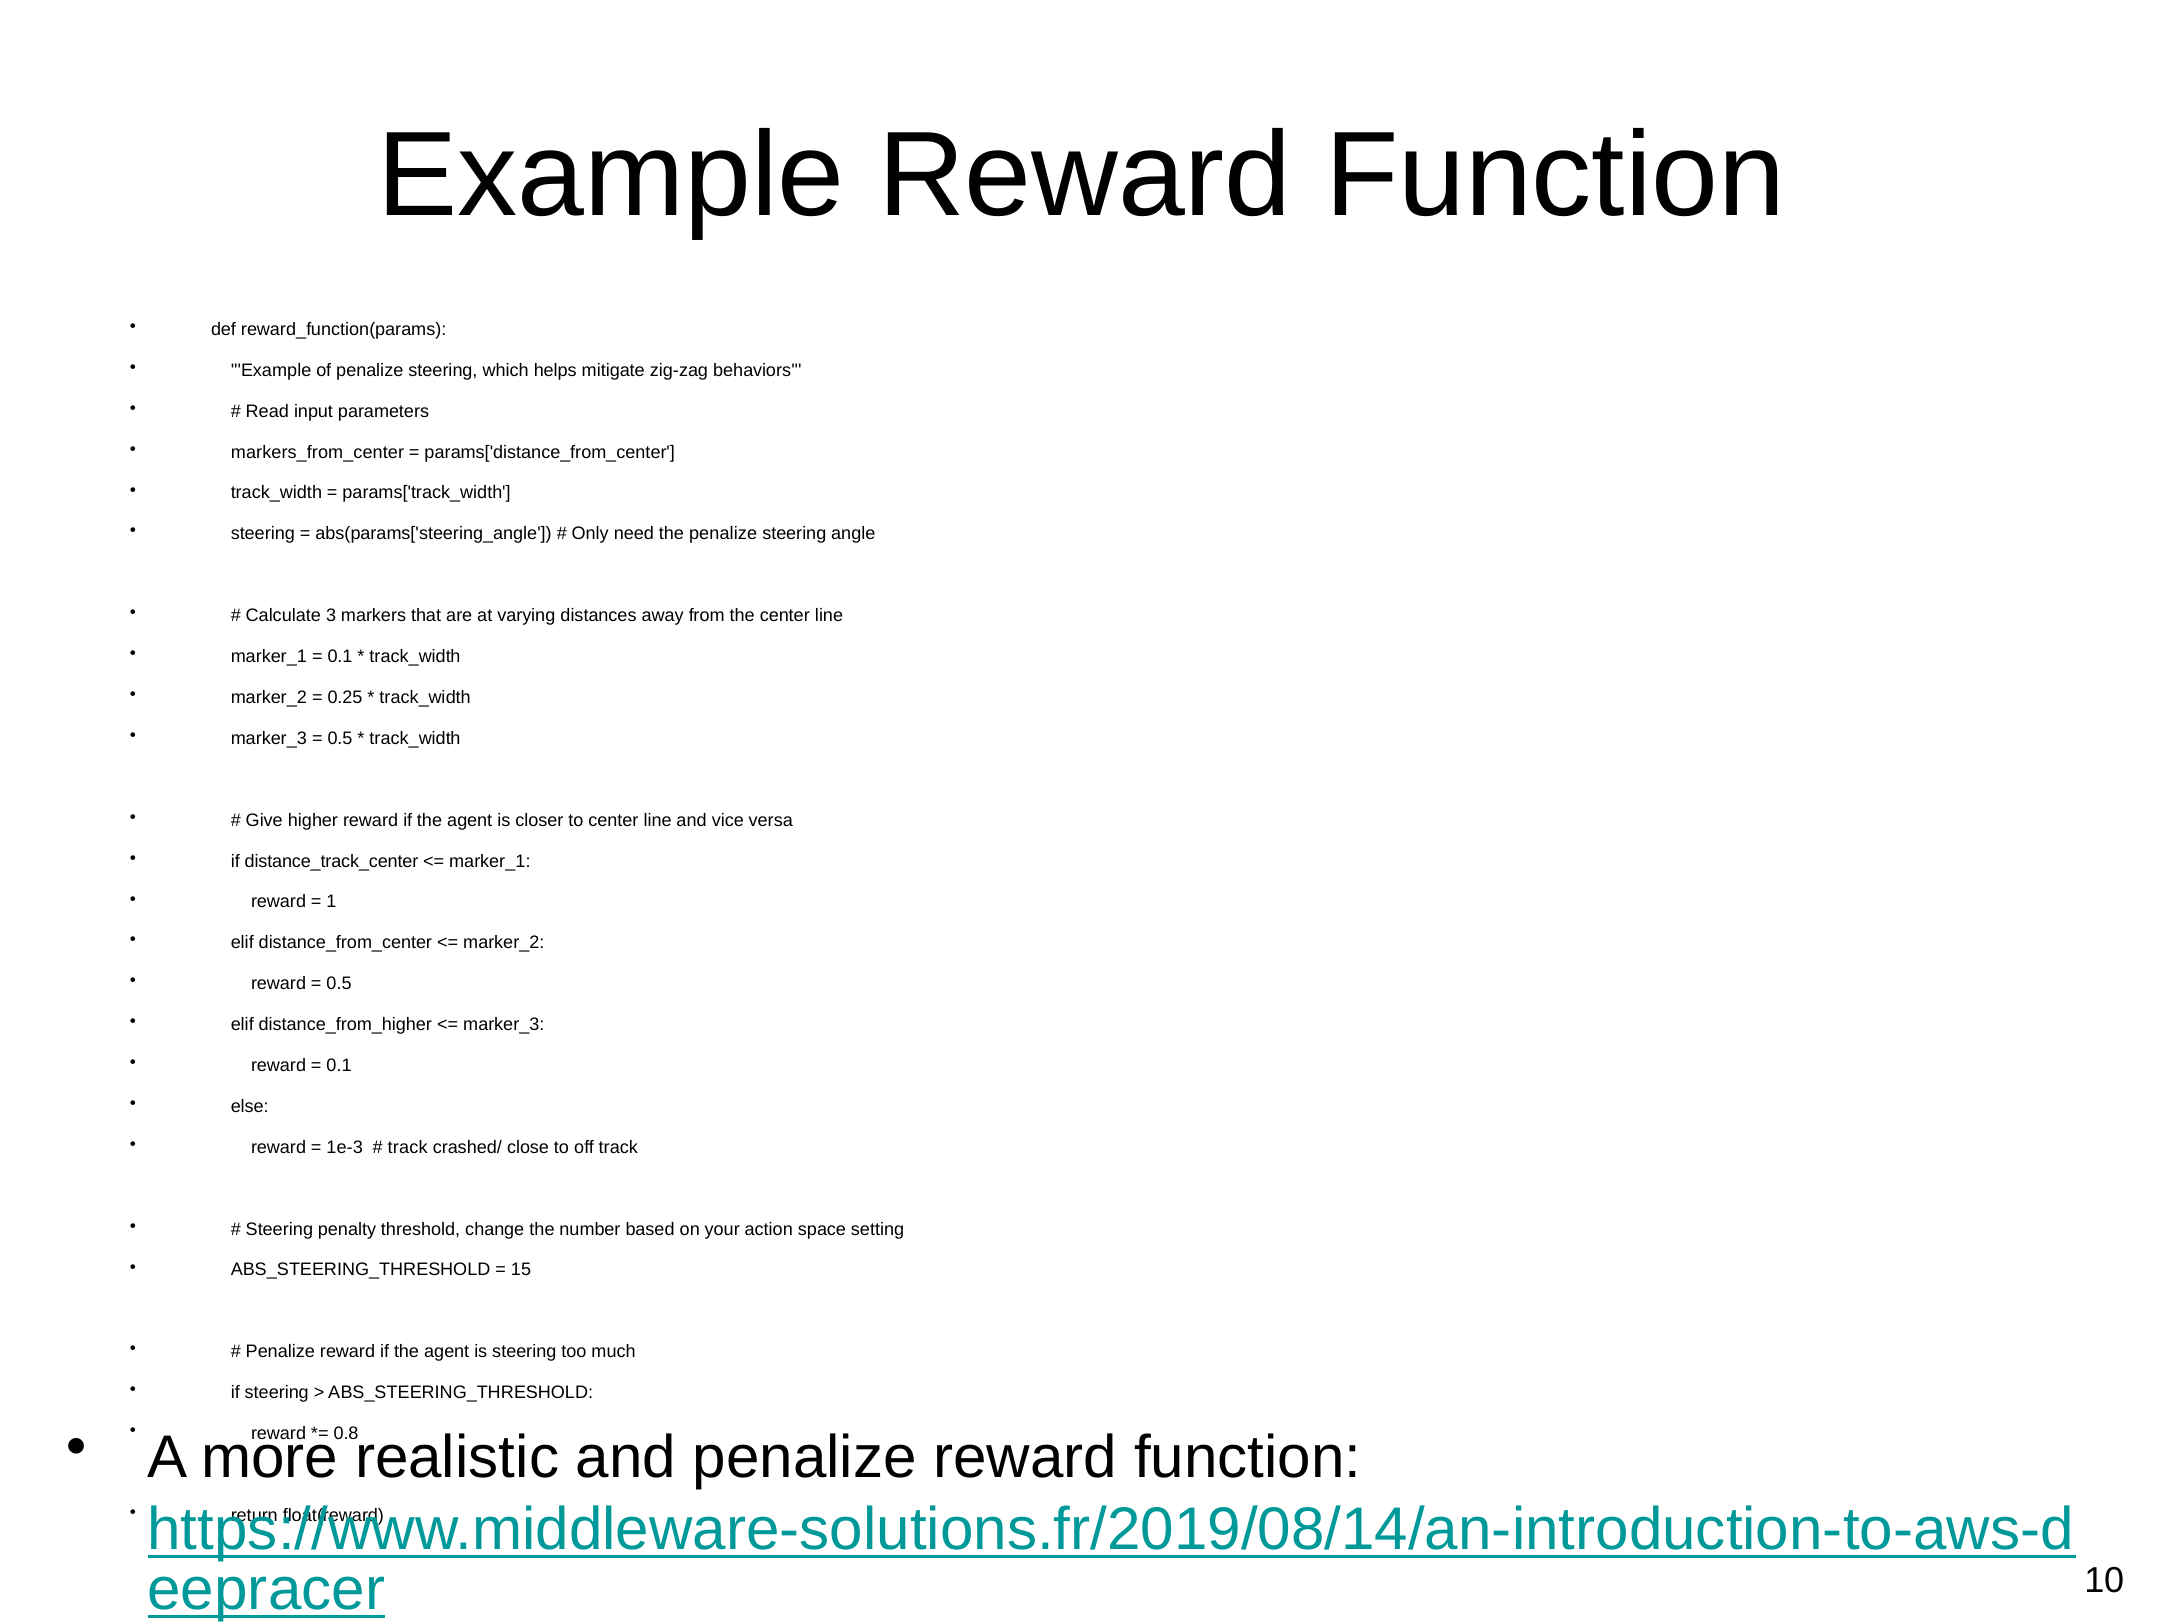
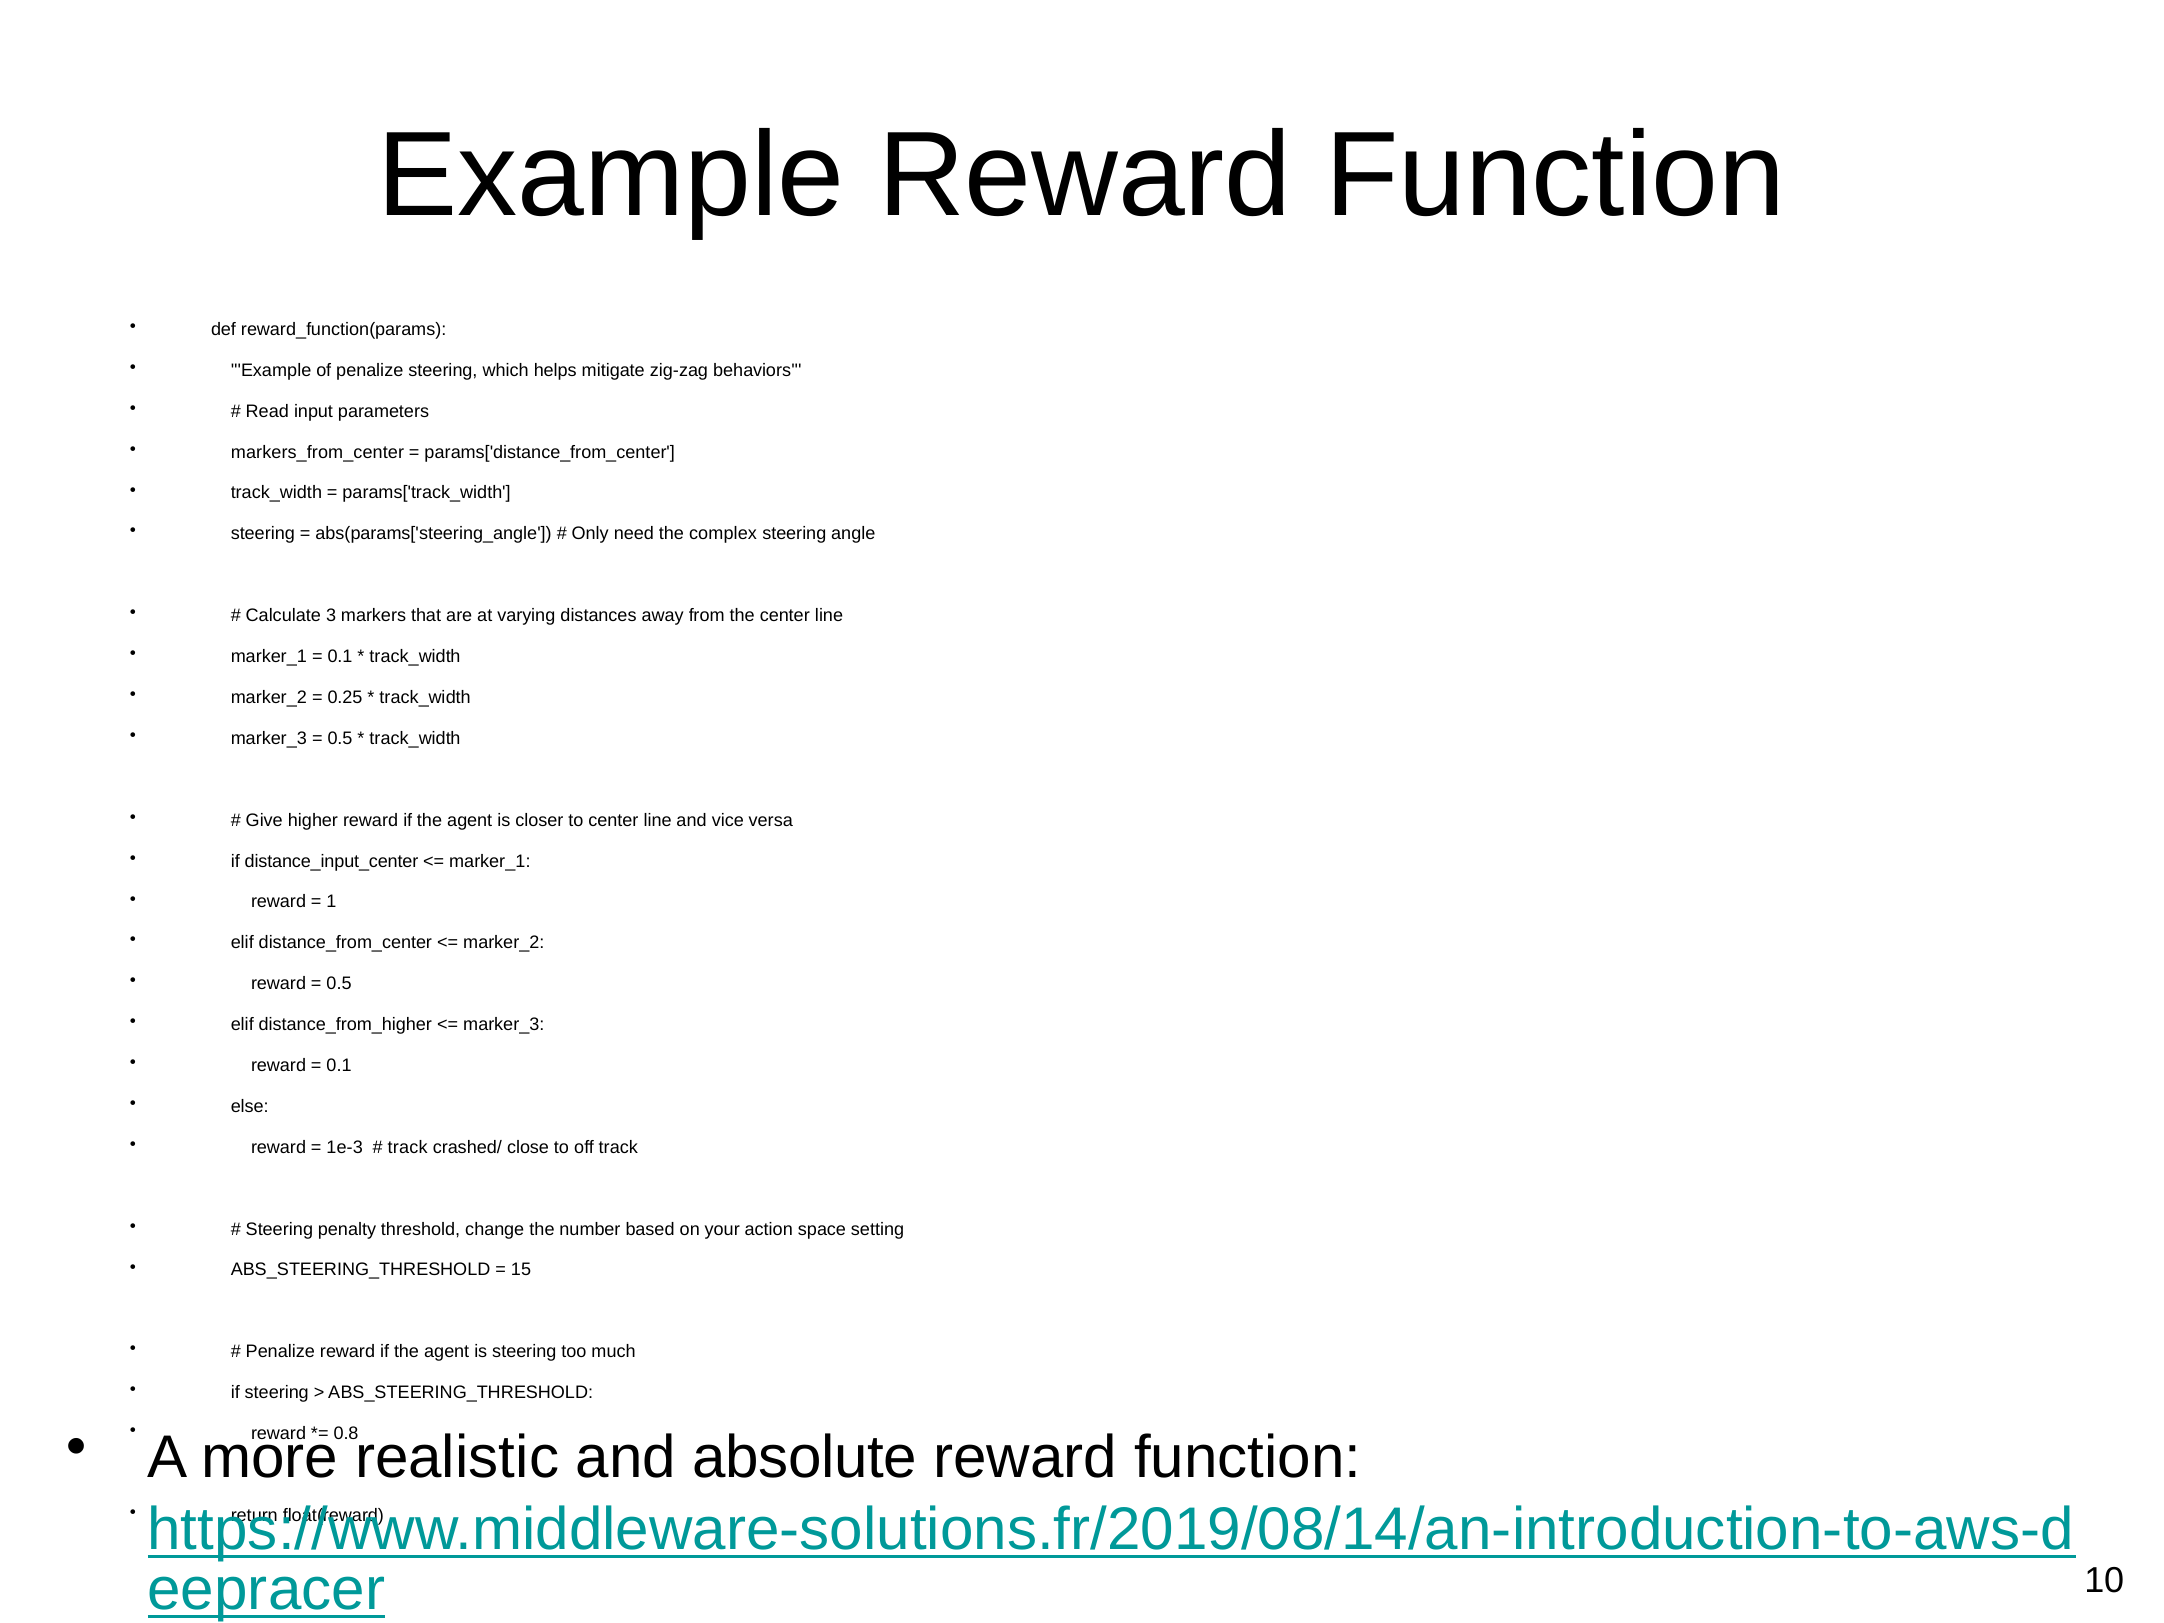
the penalize: penalize -> complex (723, 534)
distance_track_center: distance_track_center -> distance_input_center (331, 861)
and penalize: penalize -> absolute (805, 1458)
